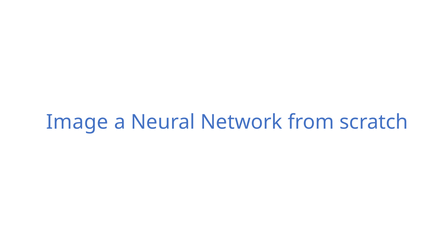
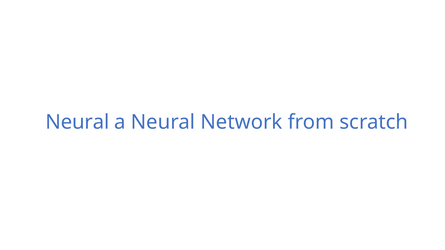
Image: Image -> Neural (77, 122)
